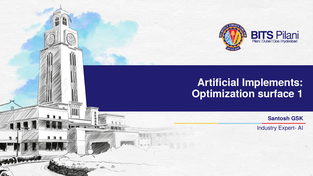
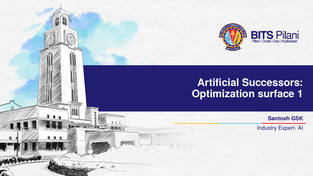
Implements: Implements -> Successors (273, 83)
